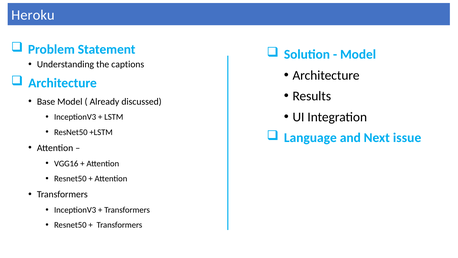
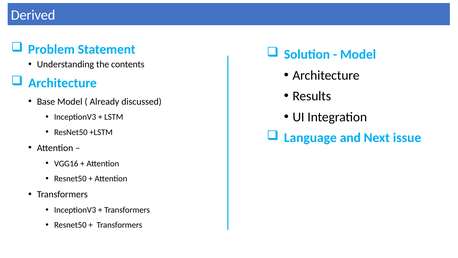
Heroku: Heroku -> Derived (33, 15)
captions: captions -> contents (128, 64)
